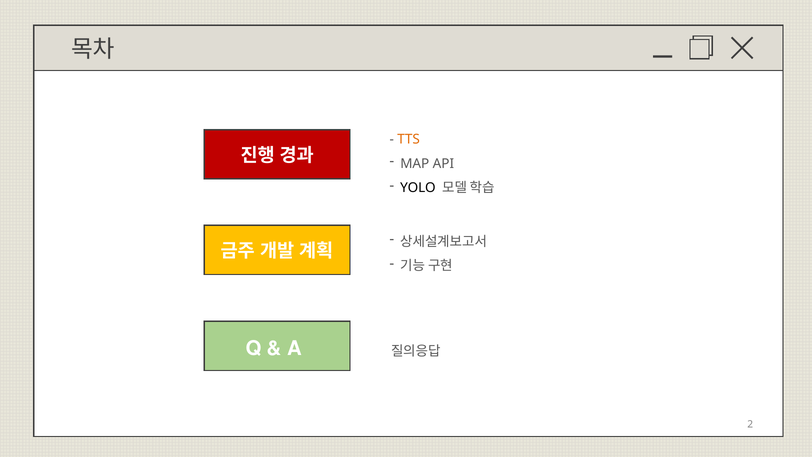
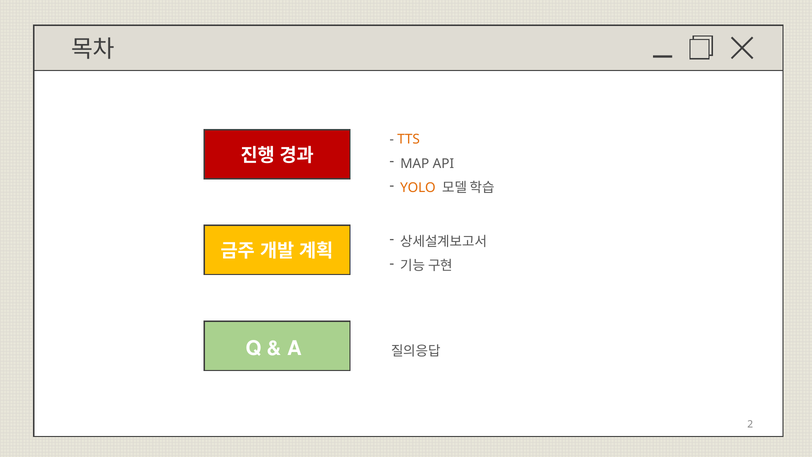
YOLO colour: black -> orange (418, 188)
